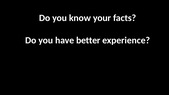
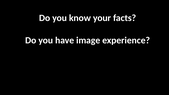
better: better -> image (88, 40)
